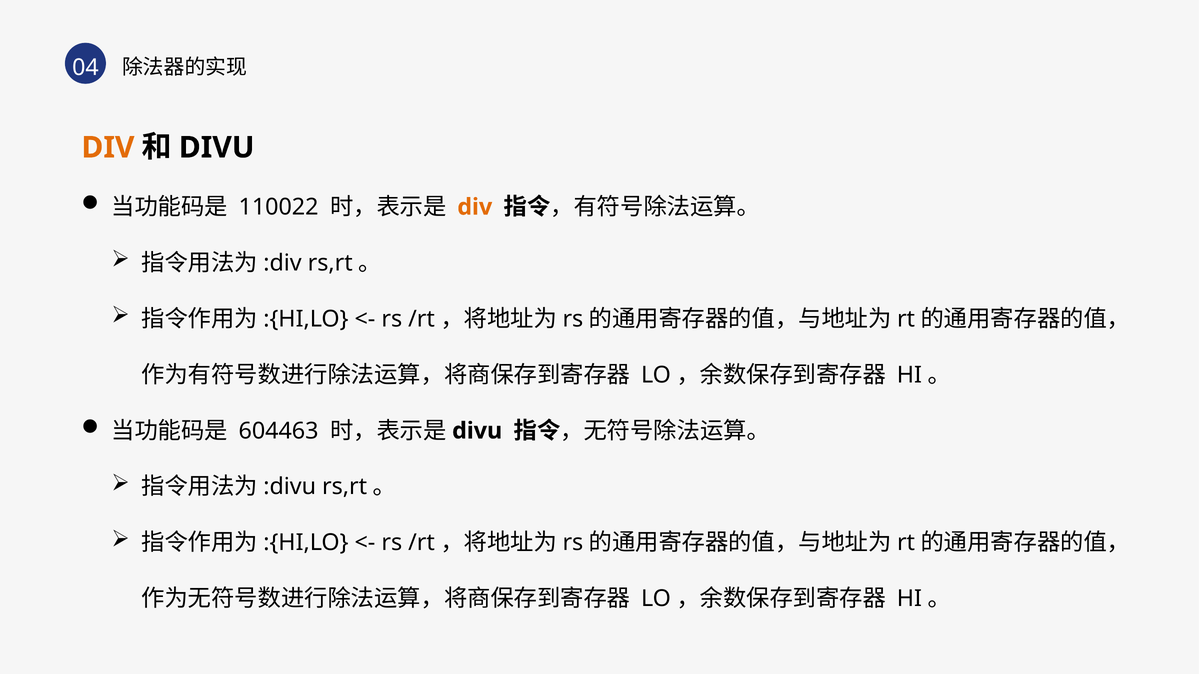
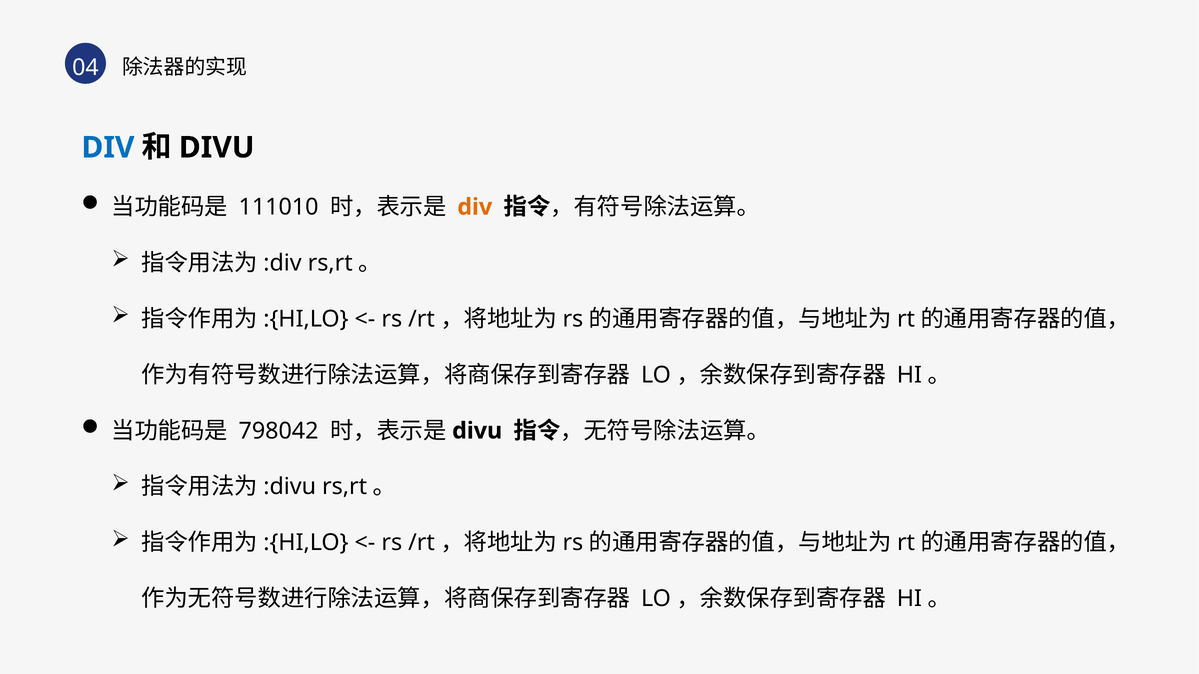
DIV colour: orange -> blue (108, 148)
110022: 110022 -> 111010 (279, 207)
604463: 604463 -> 798042 (279, 431)
